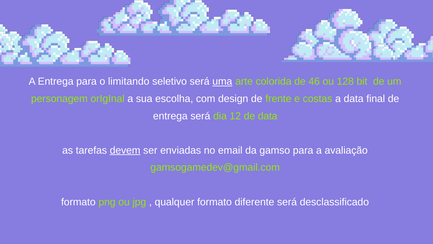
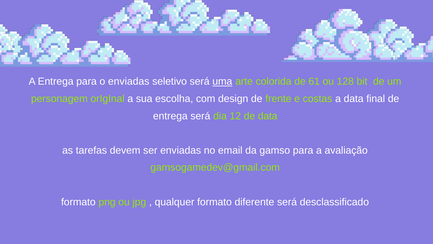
o limitando: limitando -> enviadas (129, 81)
46: 46 -> 61 (314, 81)
devem underline: present -> none (125, 150)
